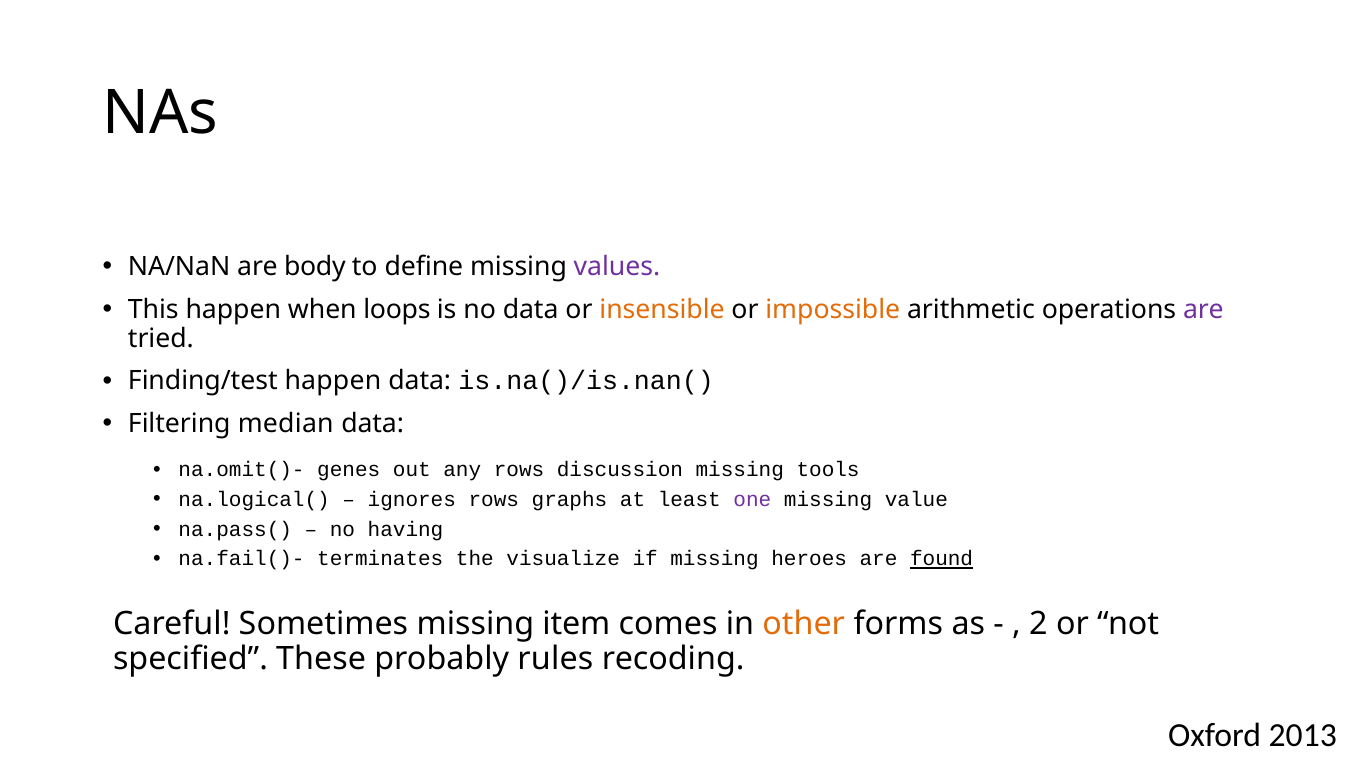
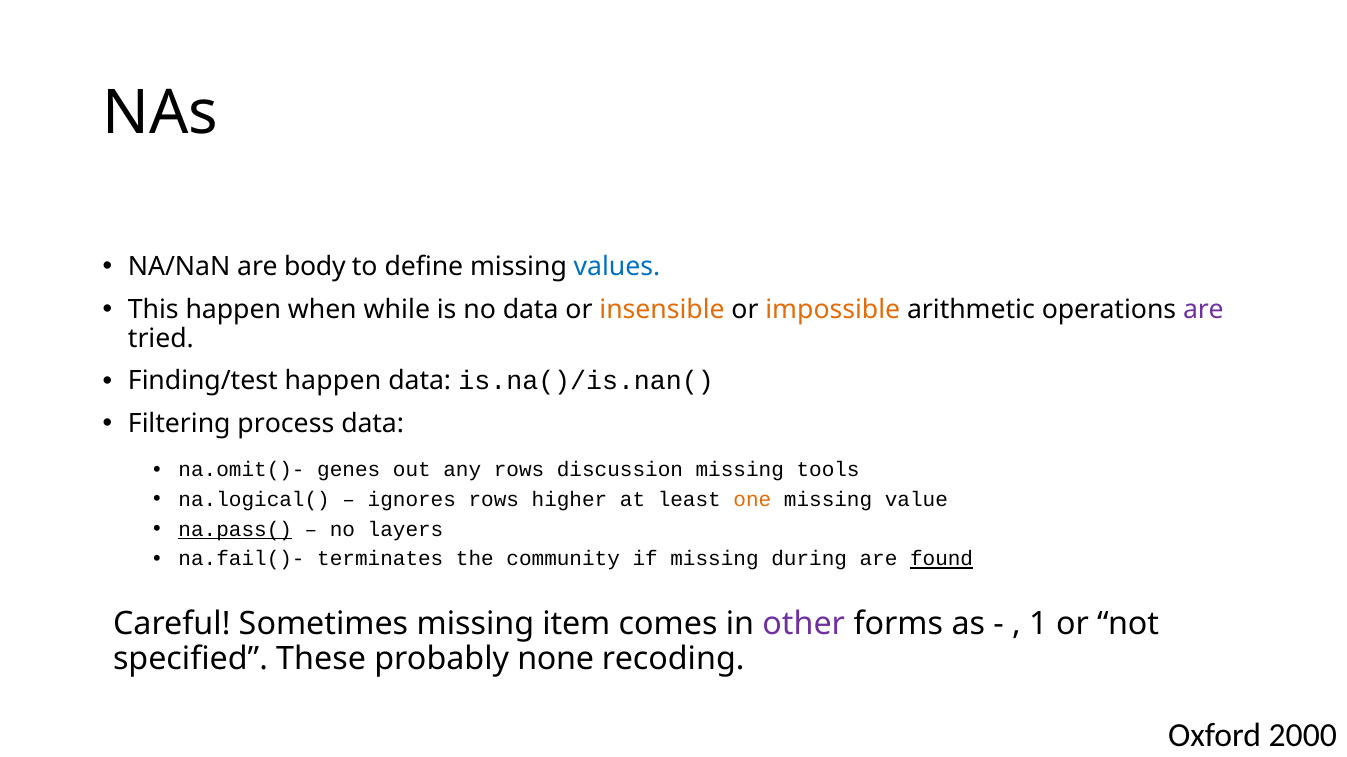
values colour: purple -> blue (617, 267)
loops: loops -> while (397, 310)
median: median -> process (286, 424)
graphs: graphs -> higher (569, 500)
one colour: purple -> orange (752, 500)
na.pass( underline: none -> present (235, 530)
having: having -> layers (406, 530)
visualize: visualize -> community (563, 559)
heroes: heroes -> during (809, 559)
other colour: orange -> purple (804, 625)
2: 2 -> 1 (1038, 625)
rules: rules -> none (556, 660)
2013: 2013 -> 2000 (1303, 736)
